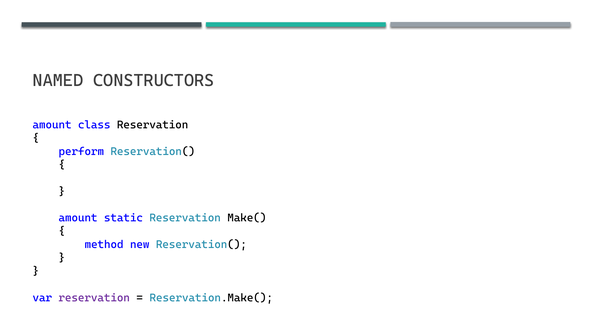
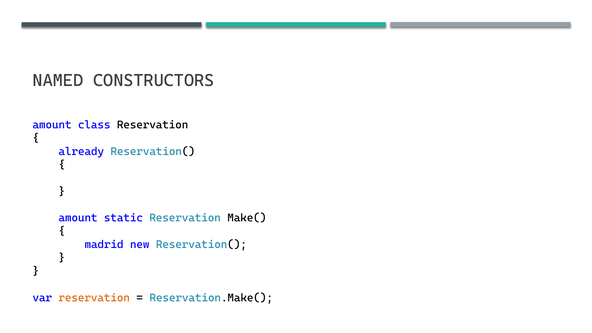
perform: perform -> already (81, 151)
method: method -> madrid (104, 245)
reservation colour: purple -> orange (94, 298)
